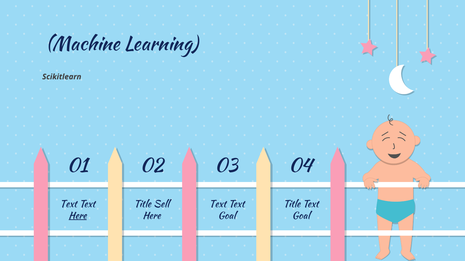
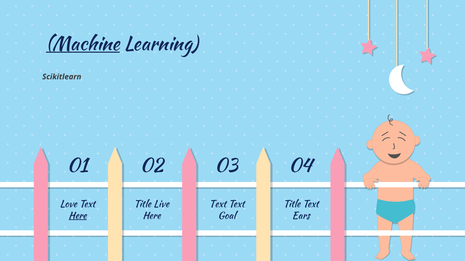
Machine underline: none -> present (83, 44)
Text: Text -> Love (68, 204)
Sell: Sell -> Live (161, 204)
Goal: Goal -> Ears (301, 216)
